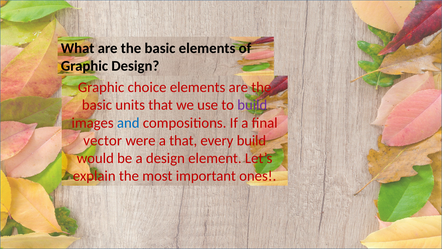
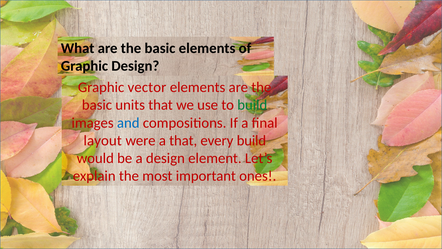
choice: choice -> vector (147, 87)
build colour: purple -> green (252, 105)
vector: vector -> layout (103, 140)
